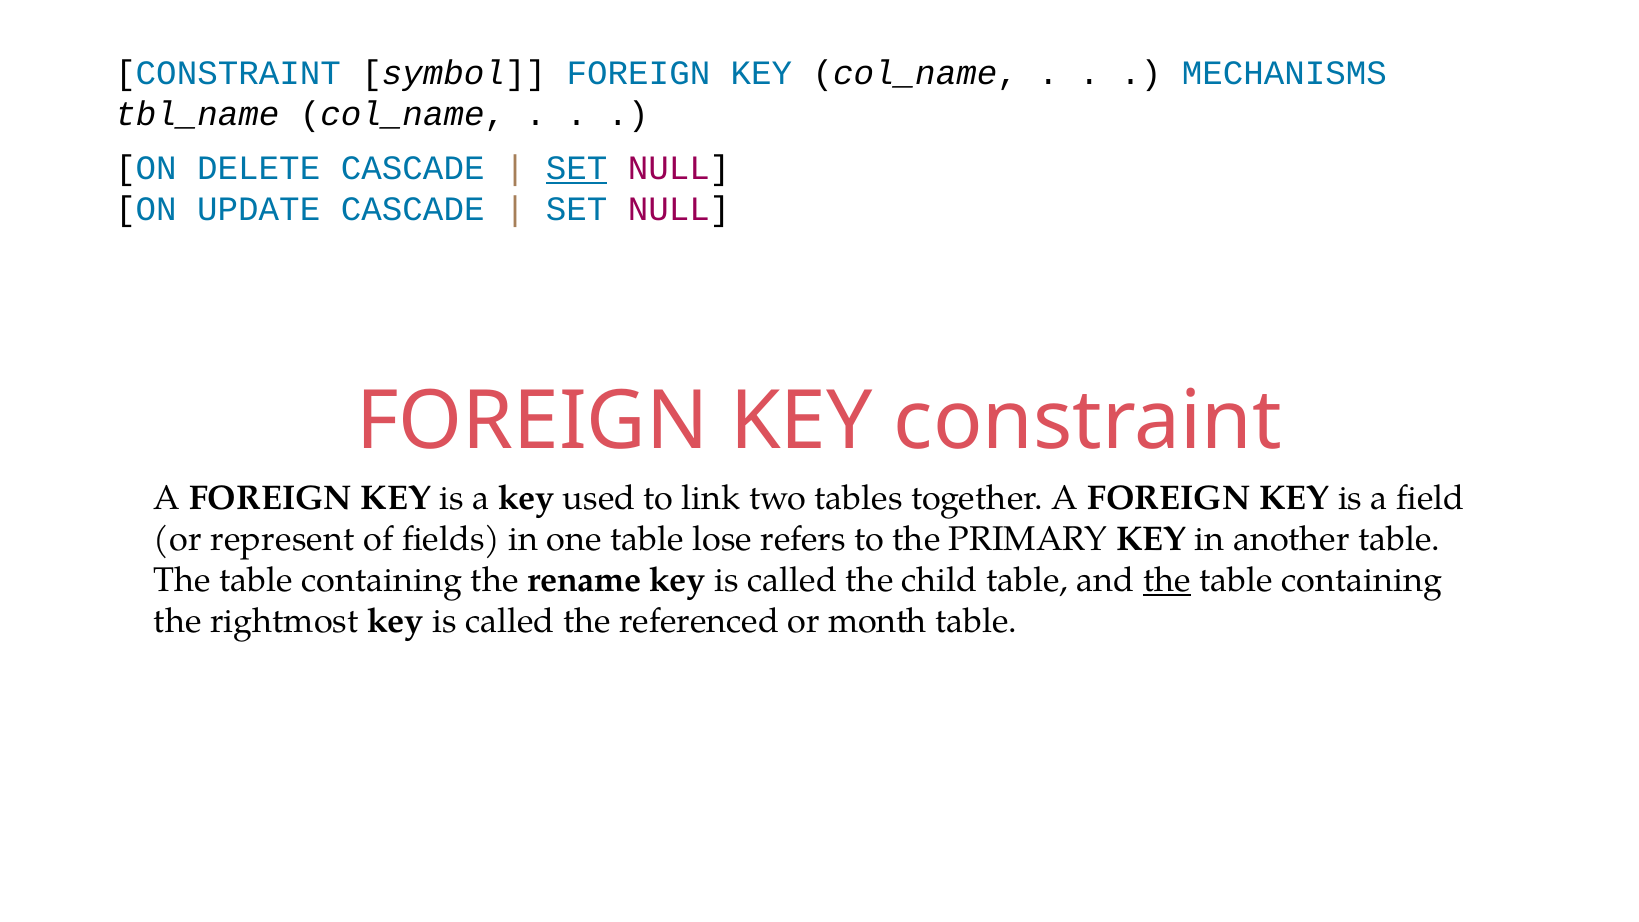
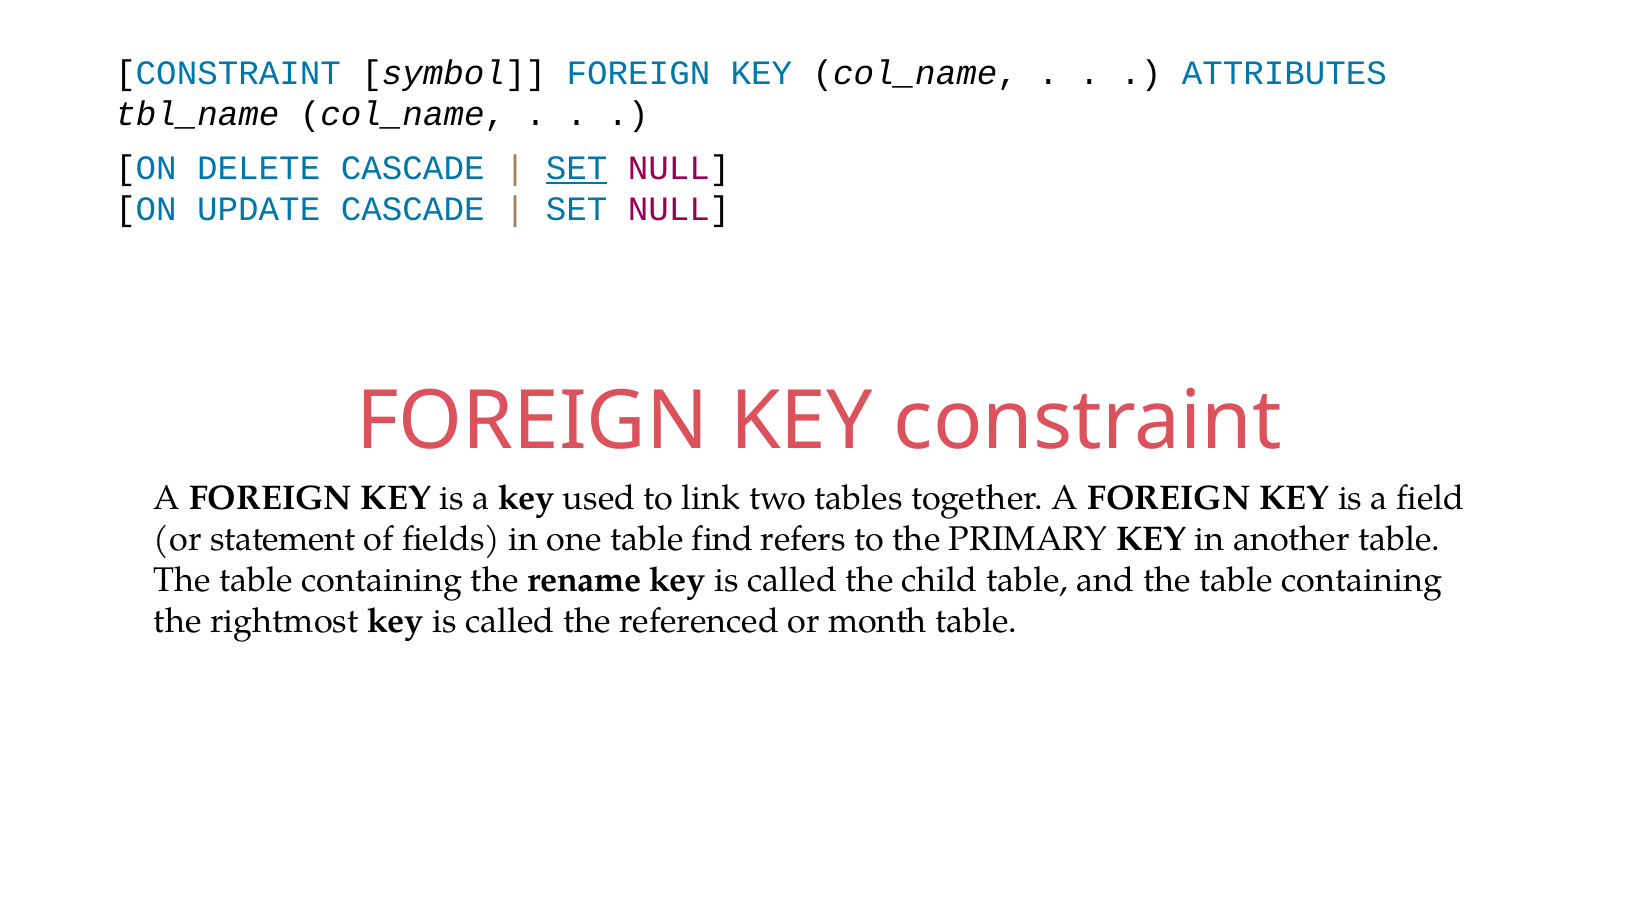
MECHANISMS: MECHANISMS -> ATTRIBUTES (1284, 74)
represent: represent -> statement (283, 540)
lose: lose -> find (722, 540)
the underline: present -> none (1167, 581)
